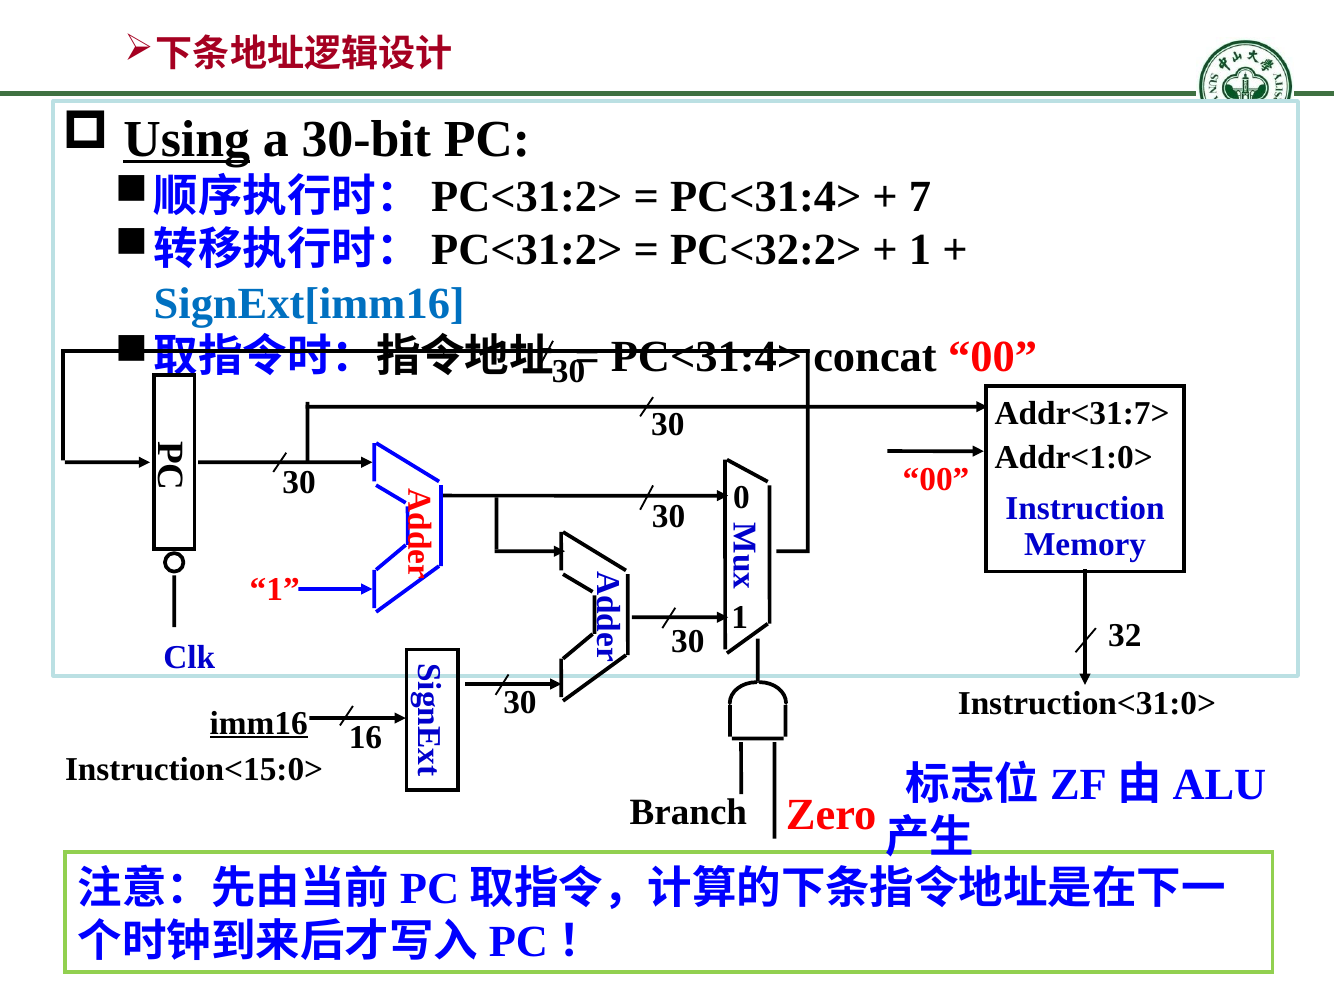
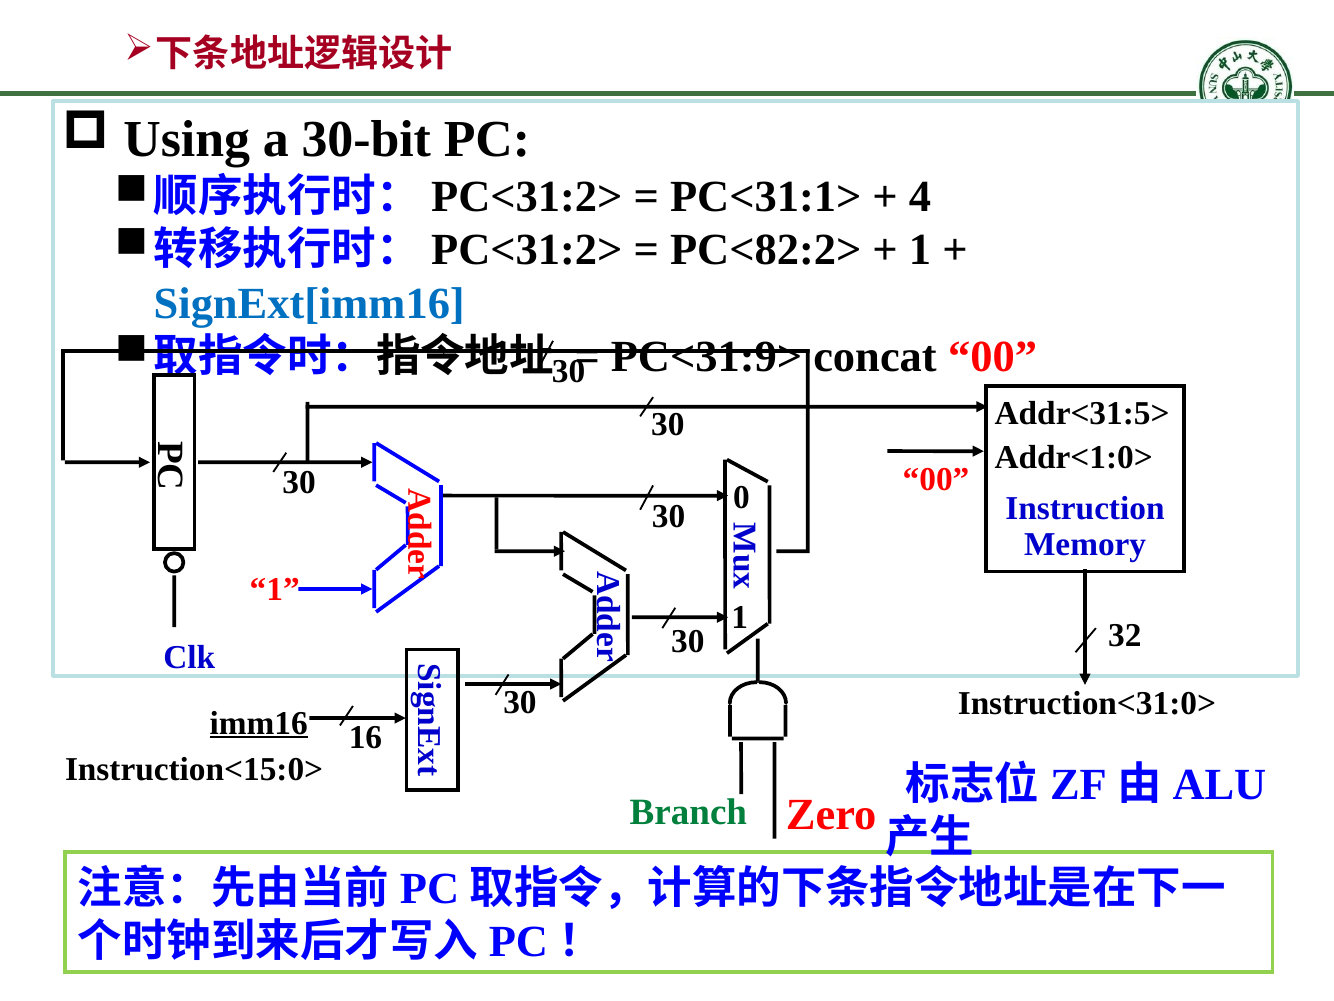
Using underline: present -> none (187, 139)
PC<31:4>: PC<31:4> -> PC<31:1> (766, 197)
7: 7 -> 4 (920, 197)
PC<32:2>: PC<32:2> -> PC<82:2> (766, 250)
PC<31:4>: PC<31:4> -> PC<31:9> (707, 357)
Addr<31:7>: Addr<31:7> -> Addr<31:5> (1082, 413)
Branch colour: black -> green (688, 812)
